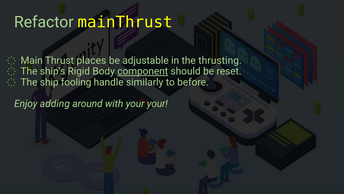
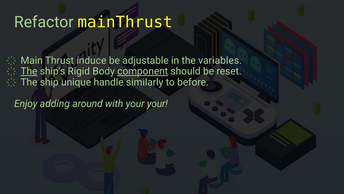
places: places -> induce (91, 60)
thrusting: thrusting -> variables (220, 60)
The underline: none -> present (29, 71)
fooling: fooling -> unique (76, 82)
